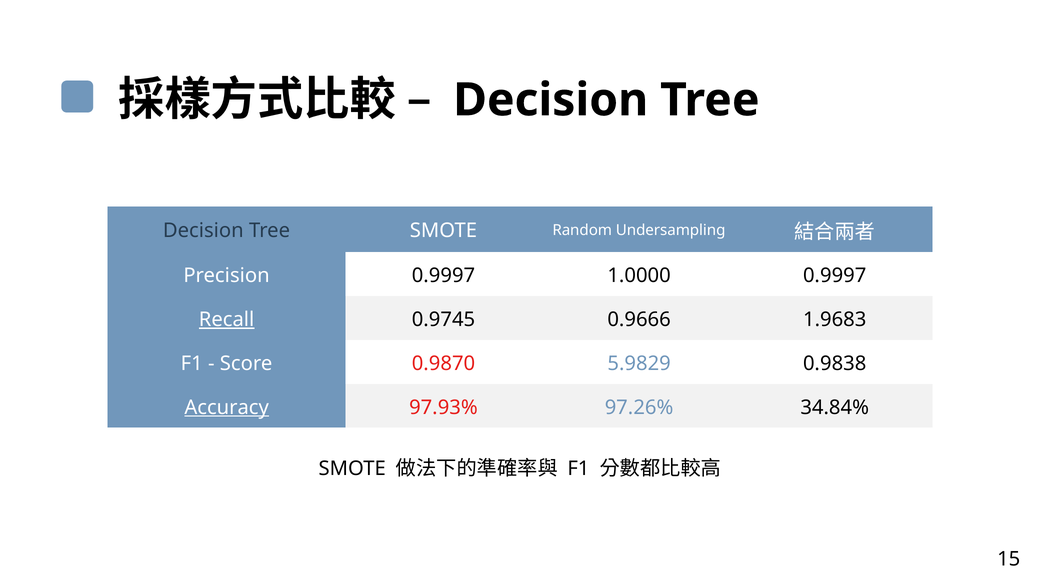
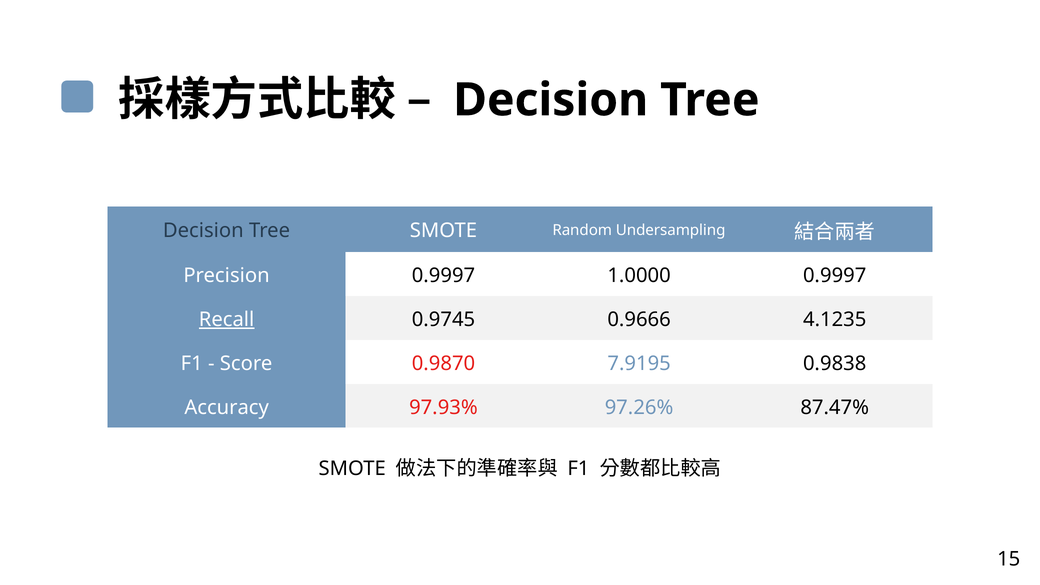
1.9683: 1.9683 -> 4.1235 (835, 320)
5.9829: 5.9829 -> 7.9195 (639, 364)
Accuracy underline: present -> none (227, 407)
34.84%: 34.84% -> 87.47% (835, 407)
